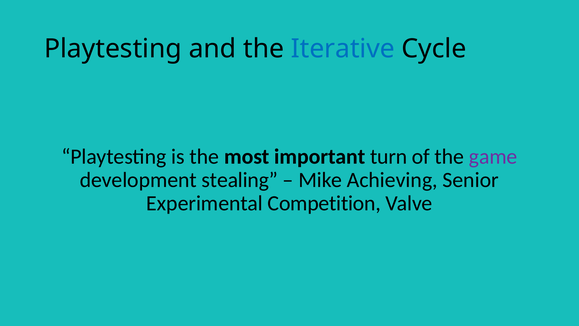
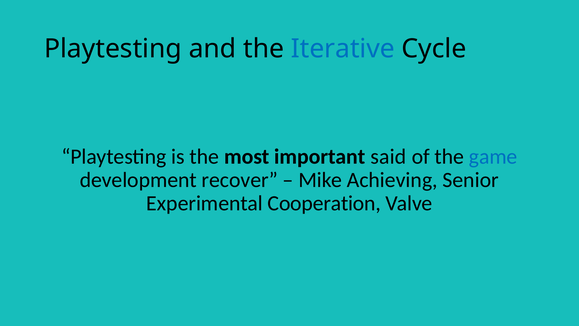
turn: turn -> said (388, 156)
game colour: purple -> blue (493, 156)
stealing: stealing -> recover (240, 180)
Competition: Competition -> Cooperation (324, 203)
